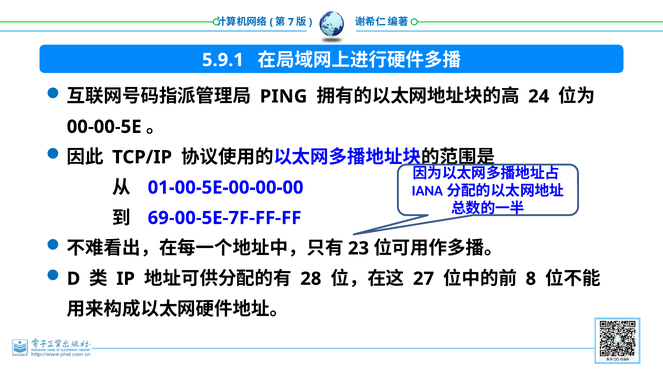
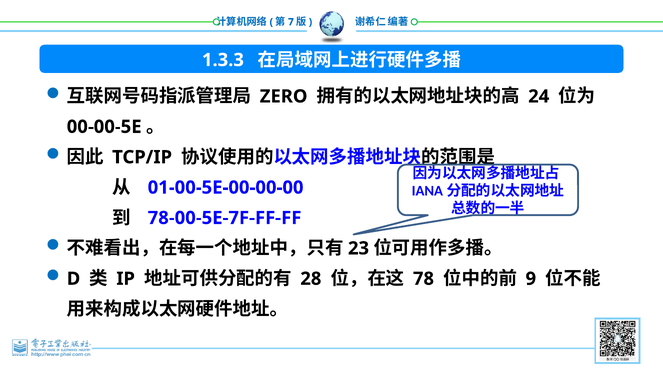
5.9.1: 5.9.1 -> 1.3.3 (223, 60)
PING: PING -> ZERO (284, 96)
69-00-5E-7F-FF-FF: 69-00-5E-7F-FF-FF -> 78-00-5E-7F-FF-FF (225, 218)
27: 27 -> 78 (423, 279)
8: 8 -> 9 (531, 279)
